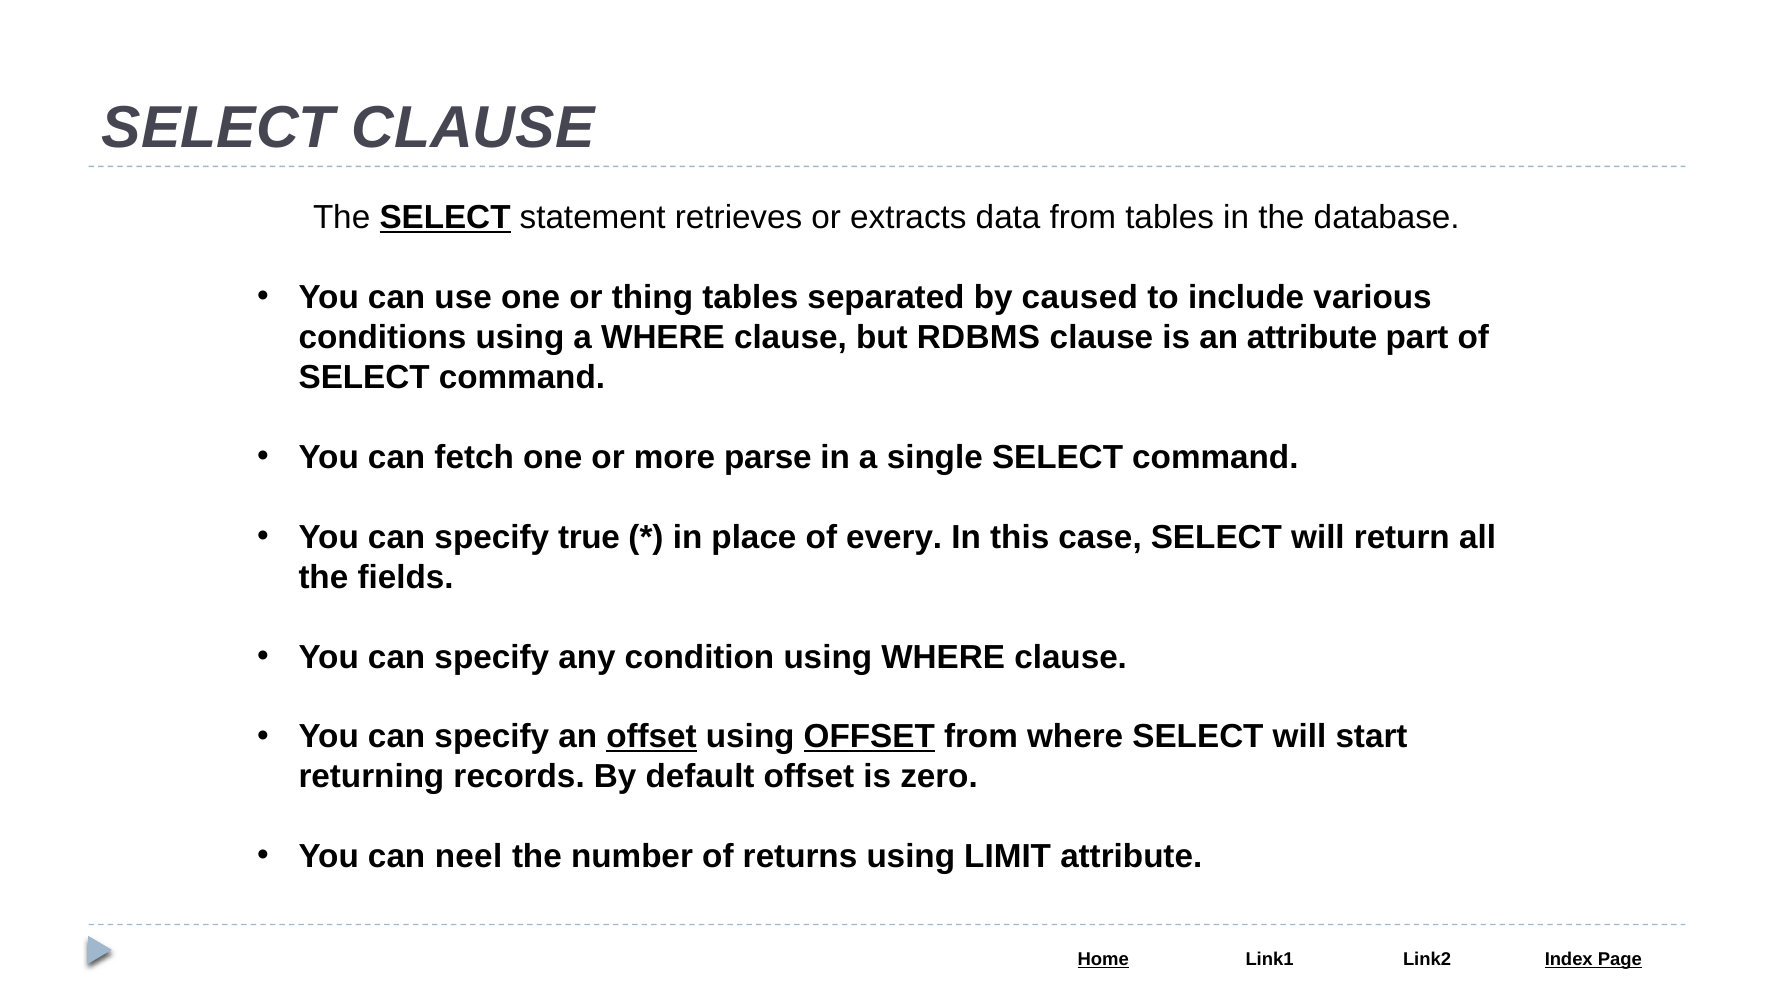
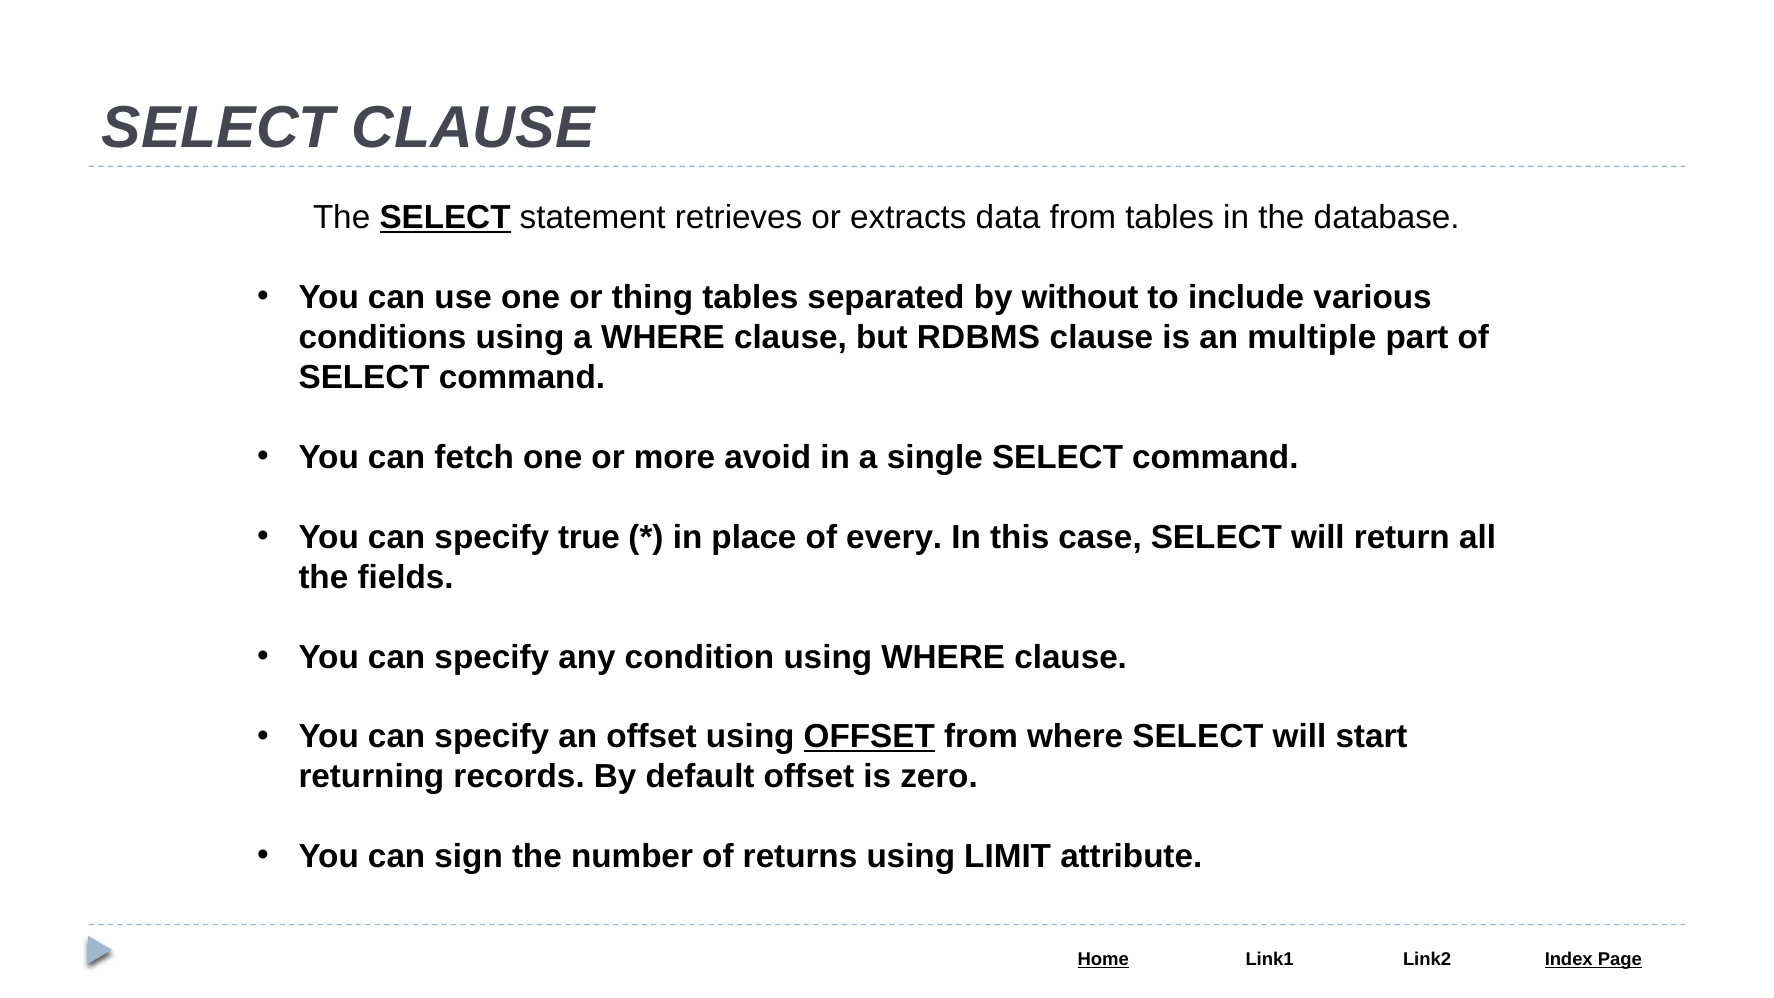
caused: caused -> without (1080, 298)
an attribute: attribute -> multiple (1312, 338)
parse: parse -> avoid (768, 457)
offset underline: present -> none (652, 737)
neel: neel -> sign (469, 857)
